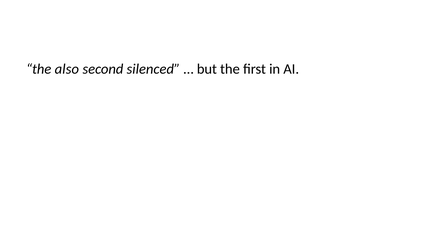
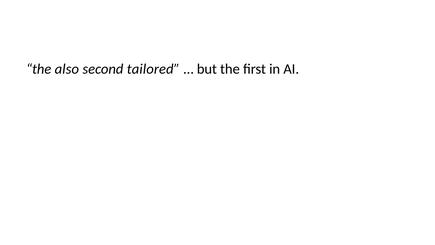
silenced: silenced -> tailored (153, 69)
